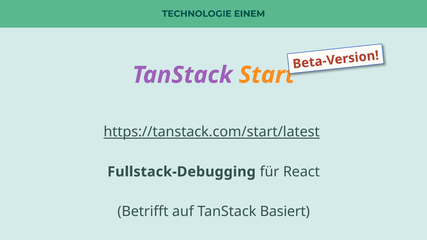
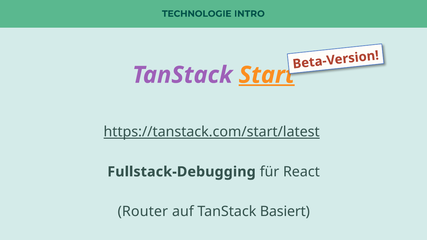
EINEM: EINEM -> INTRO (249, 14)
Start underline: none -> present (267, 75)
Betrifft: Betrifft -> Router (143, 212)
